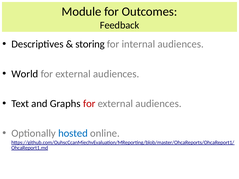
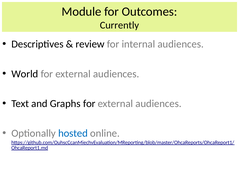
Feedback: Feedback -> Currently (119, 25)
storing: storing -> review (90, 44)
for colour: red -> black (89, 104)
